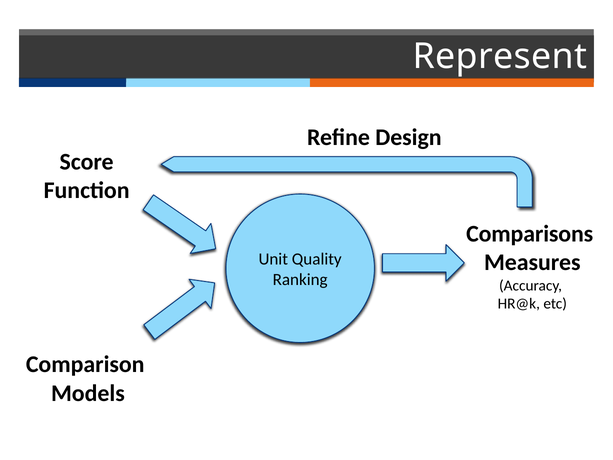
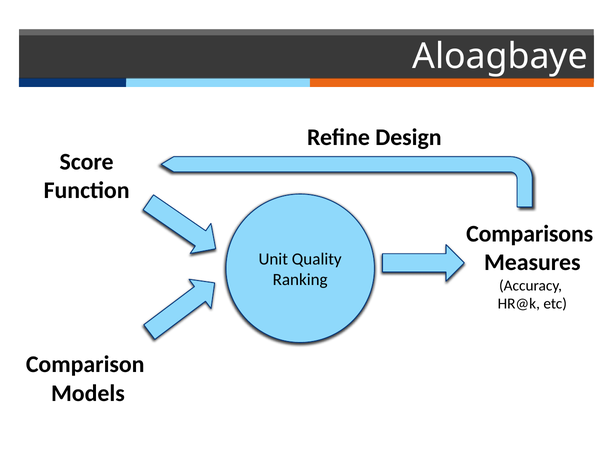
Represent: Represent -> Aloagbaye (500, 56)
